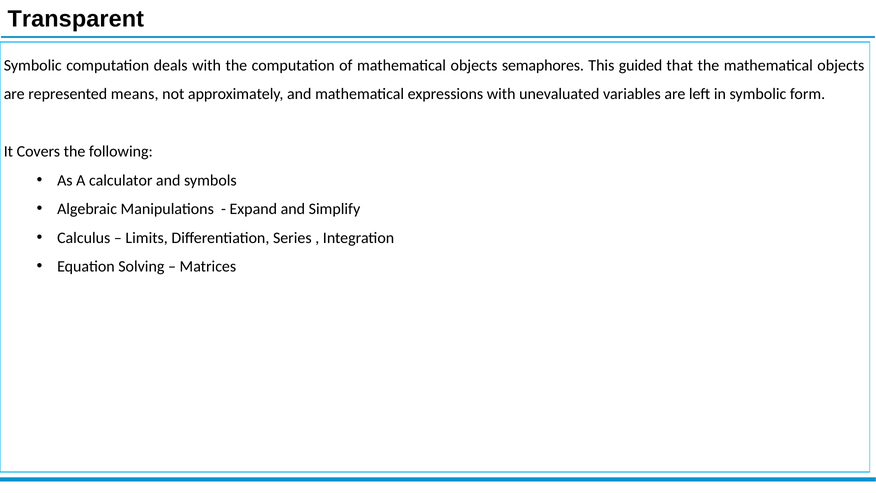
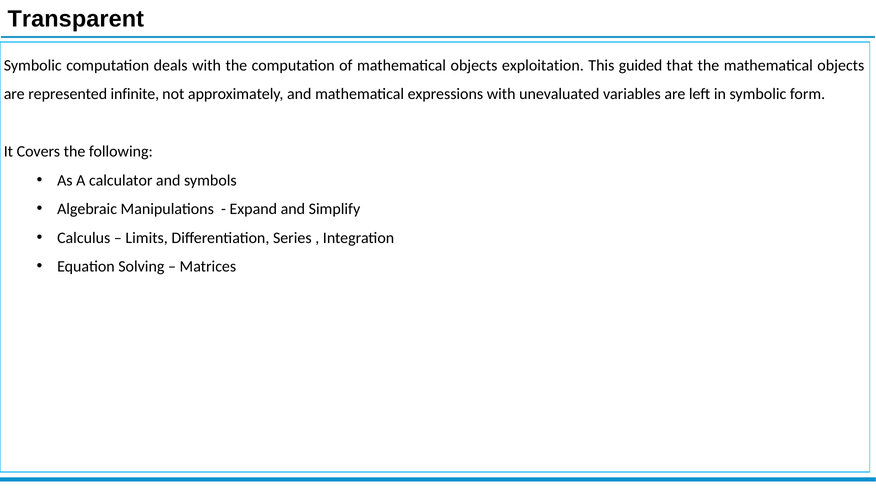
semaphores: semaphores -> exploitation (543, 65)
means: means -> infinite (135, 94)
